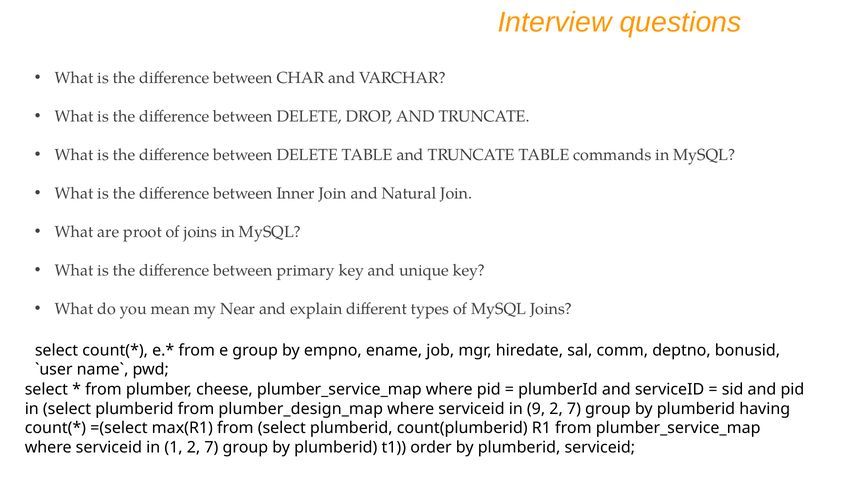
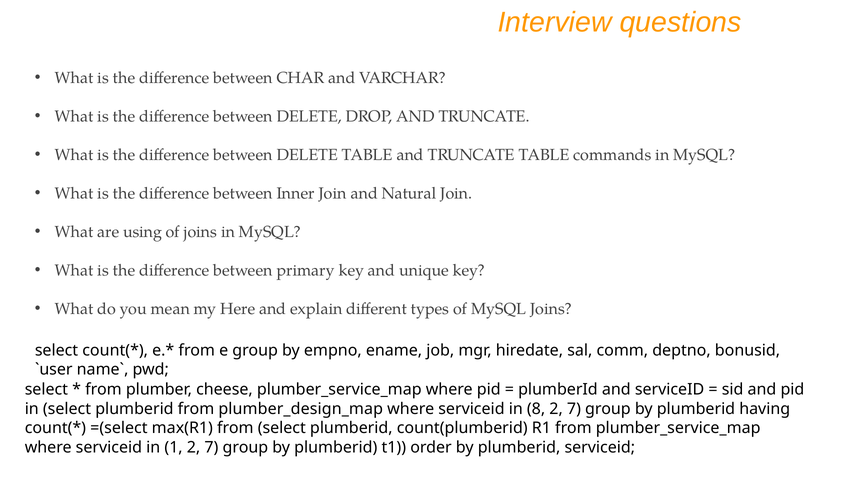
proot: proot -> using (143, 232)
Near: Near -> Here (238, 309)
9: 9 -> 8 (536, 409)
